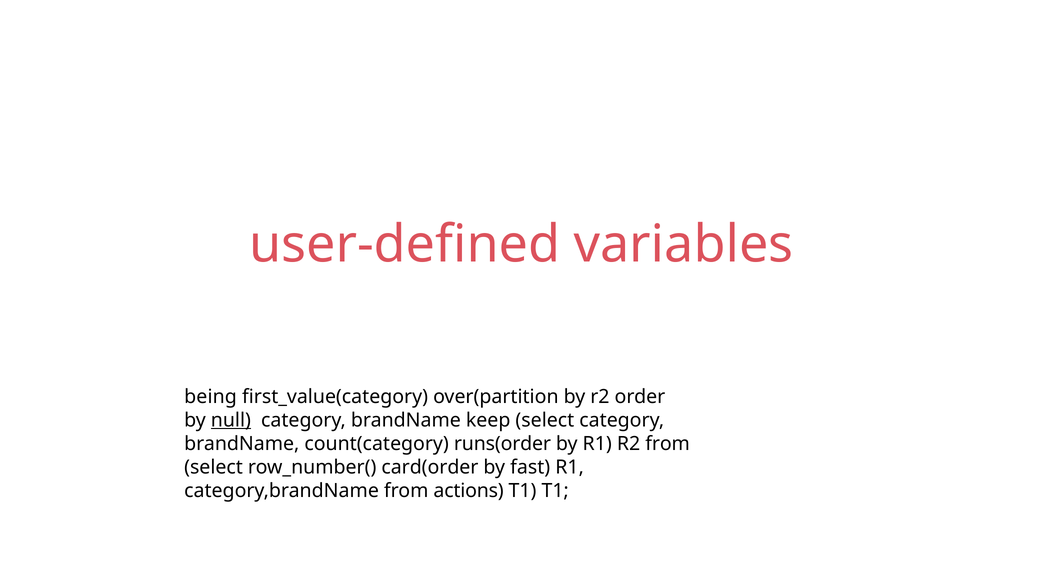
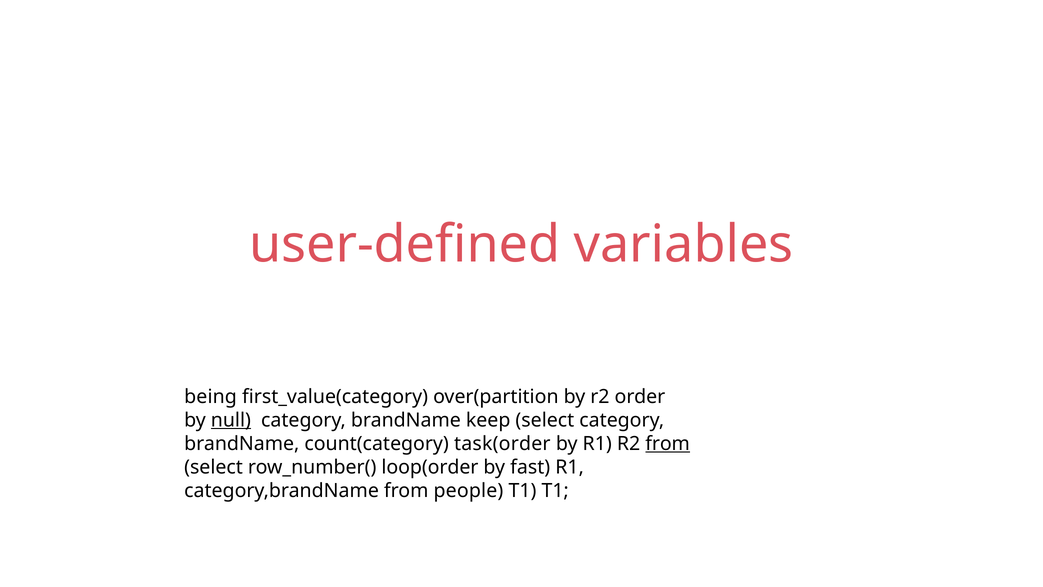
runs(order: runs(order -> task(order (502, 443)
from underline: none -> present (668, 443)
card(order: card(order -> loop(order (430, 467)
actions: actions -> people (468, 490)
